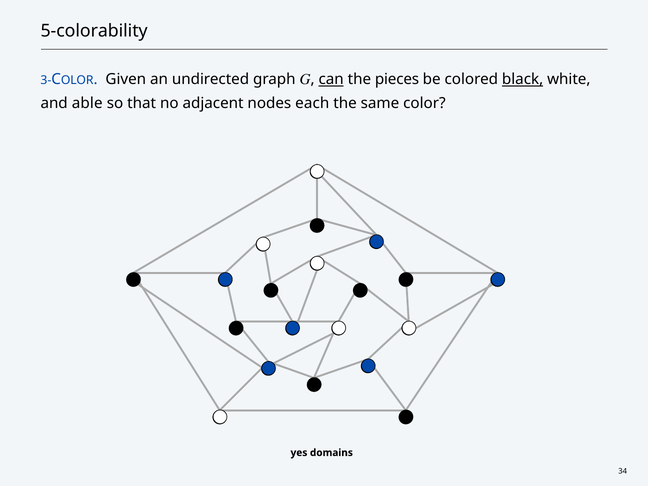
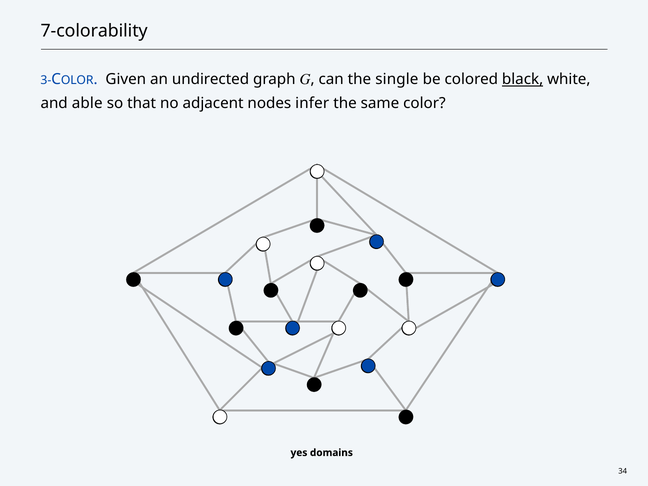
5-colorability: 5-colorability -> 7-colorability (94, 31)
can underline: present -> none (331, 79)
pieces: pieces -> single (397, 79)
each: each -> infer (312, 103)
